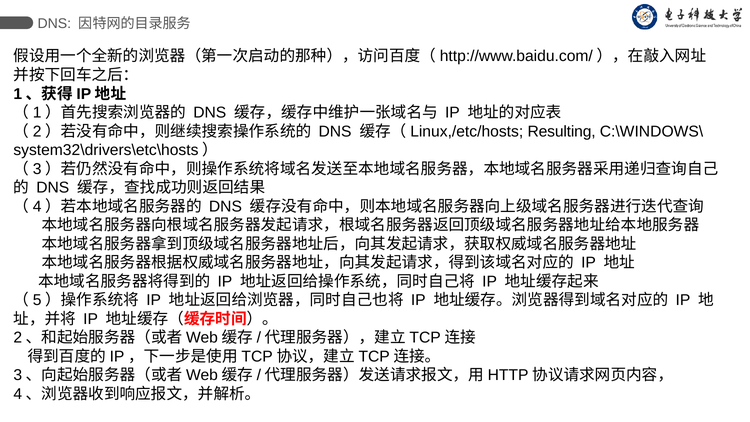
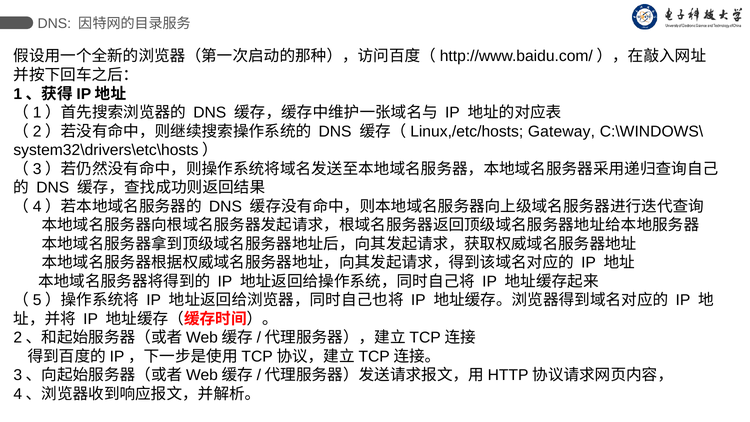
Resulting: Resulting -> Gateway (561, 131)
